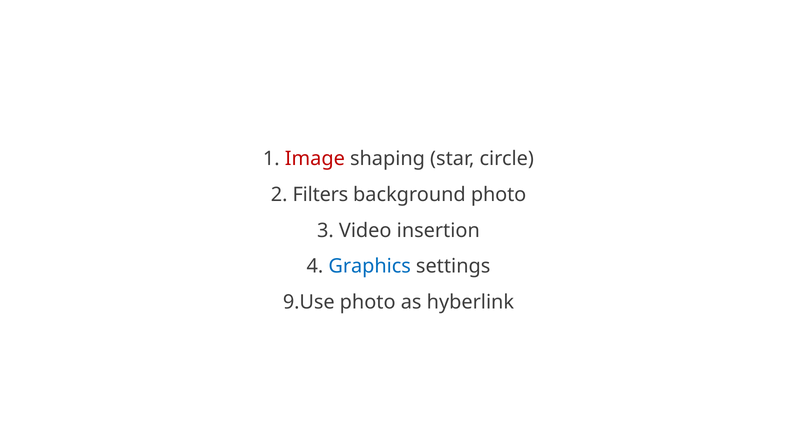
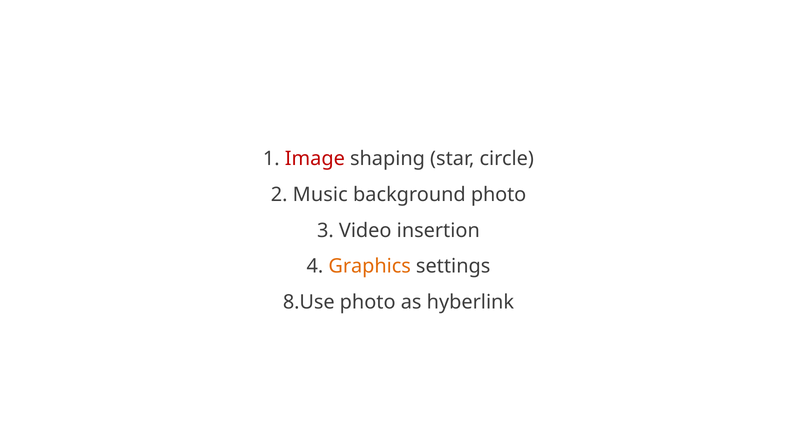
Filters: Filters -> Music (320, 195)
Graphics colour: blue -> orange (370, 266)
9.Use: 9.Use -> 8.Use (309, 302)
